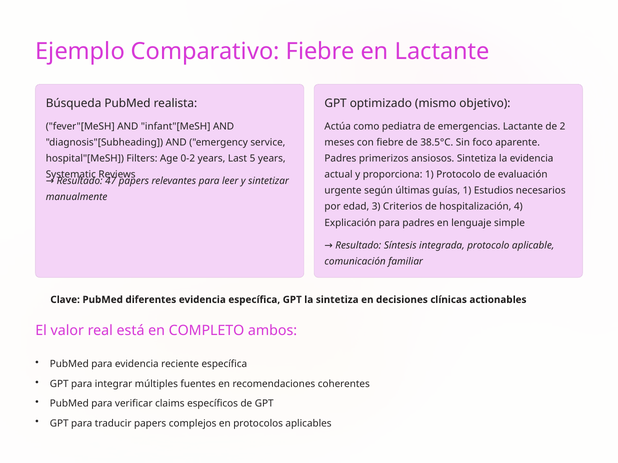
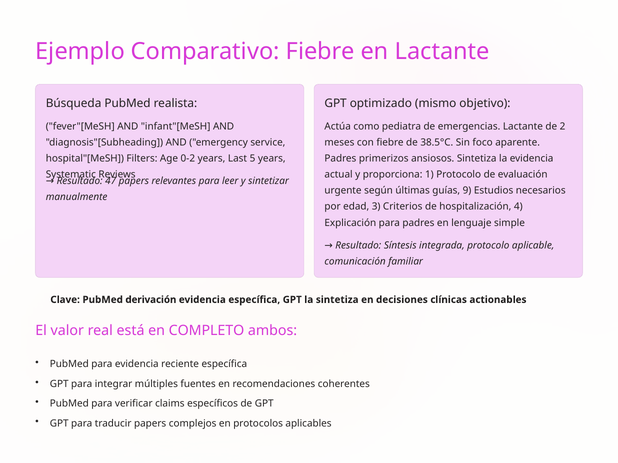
guías 1: 1 -> 9 (467, 191)
diferentes: diferentes -> derivación (151, 300)
